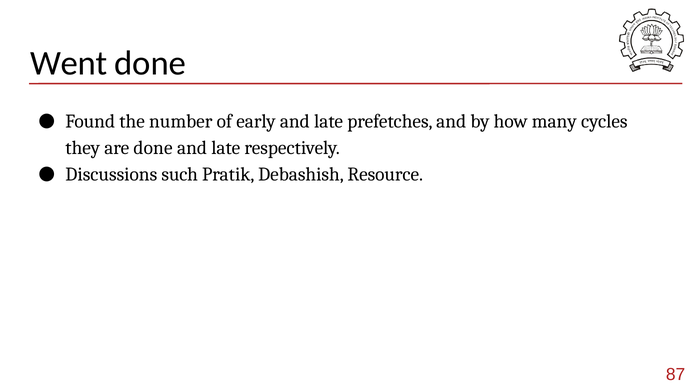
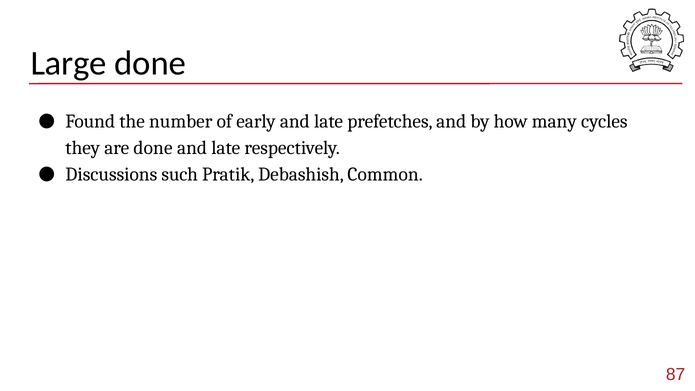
Went: Went -> Large (69, 63)
Resource: Resource -> Common (385, 175)
